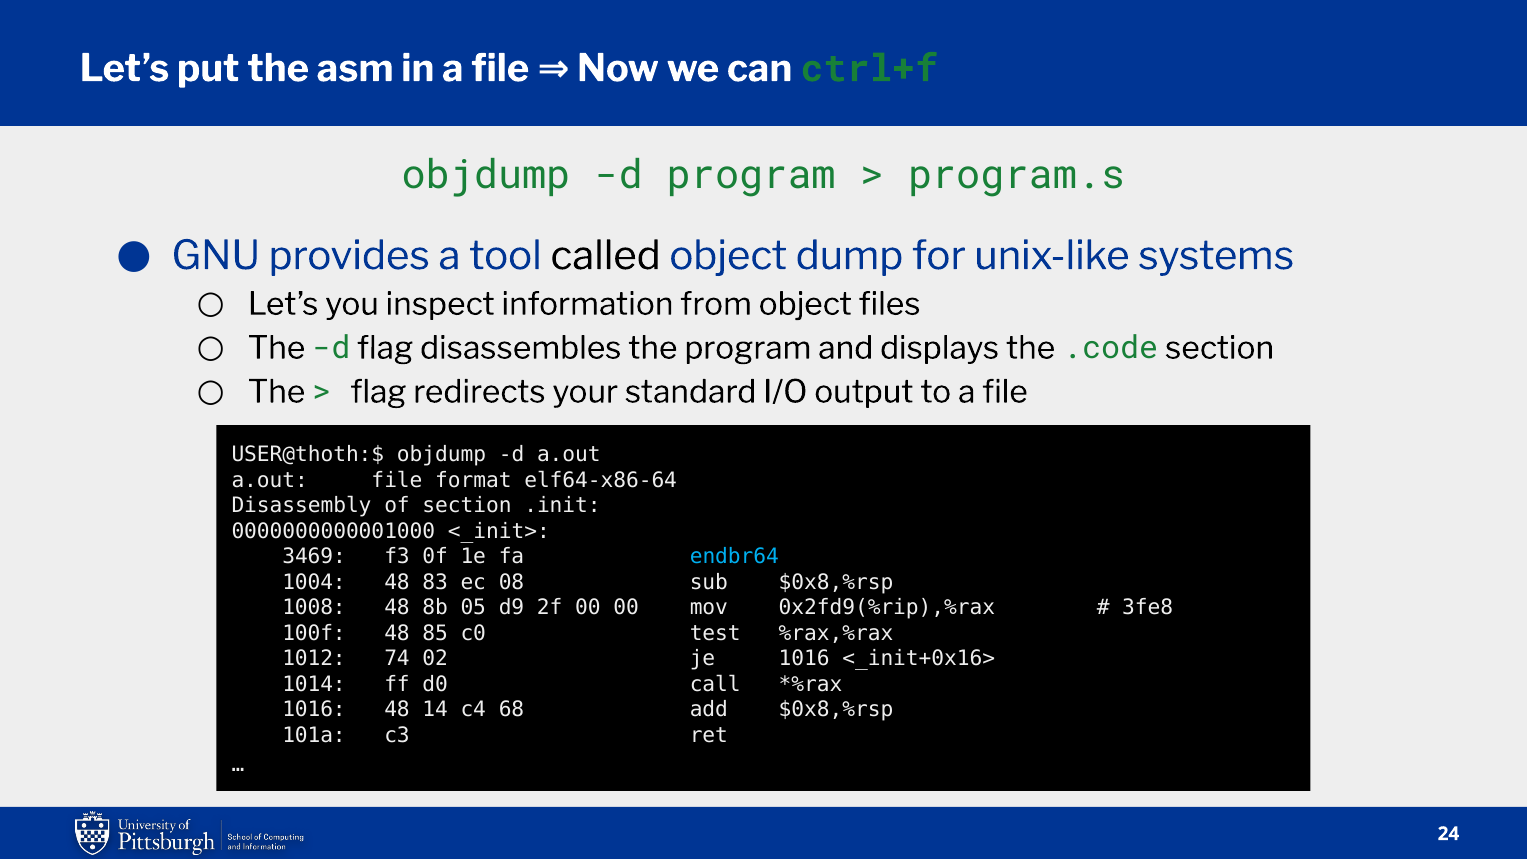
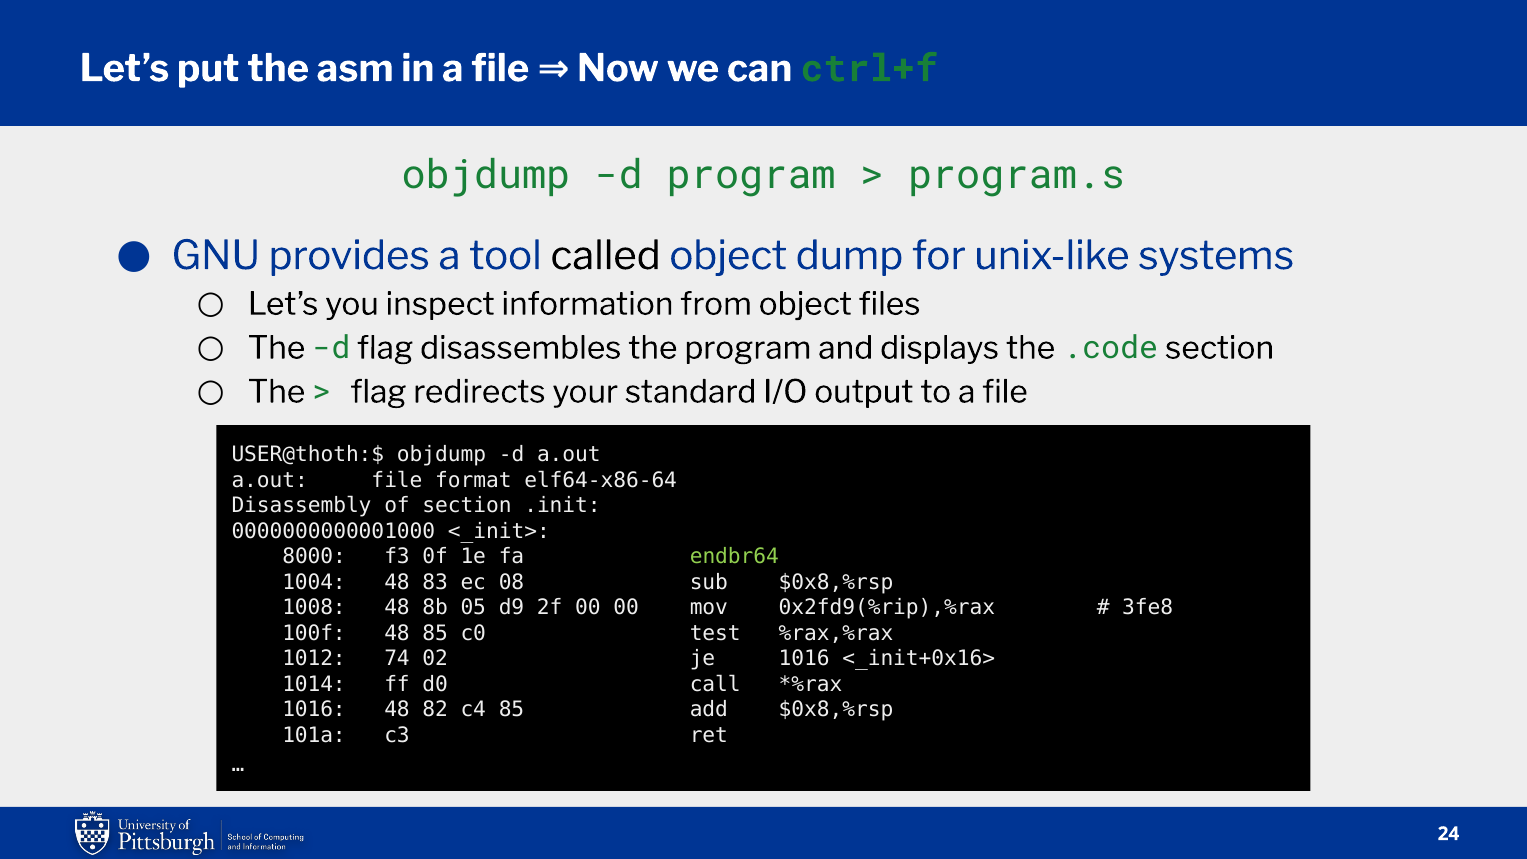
3469: 3469 -> 8000 (314, 557)
endbr64 colour: light blue -> light green (734, 557)
14: 14 -> 82 (435, 710)
c4 68: 68 -> 85 (512, 710)
